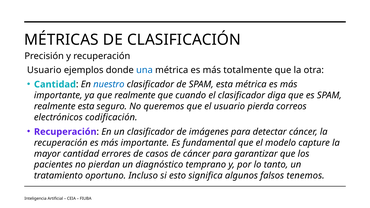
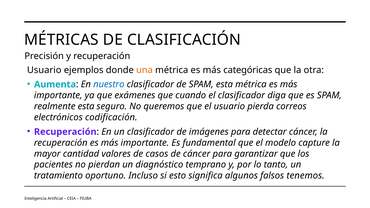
una colour: blue -> orange (144, 70)
totalmente: totalmente -> categóricas (248, 70)
Cantidad: Cantidad -> Aumenta (55, 84)
que realmente: realmente -> exámenes (135, 95)
errores: errores -> valores (116, 154)
